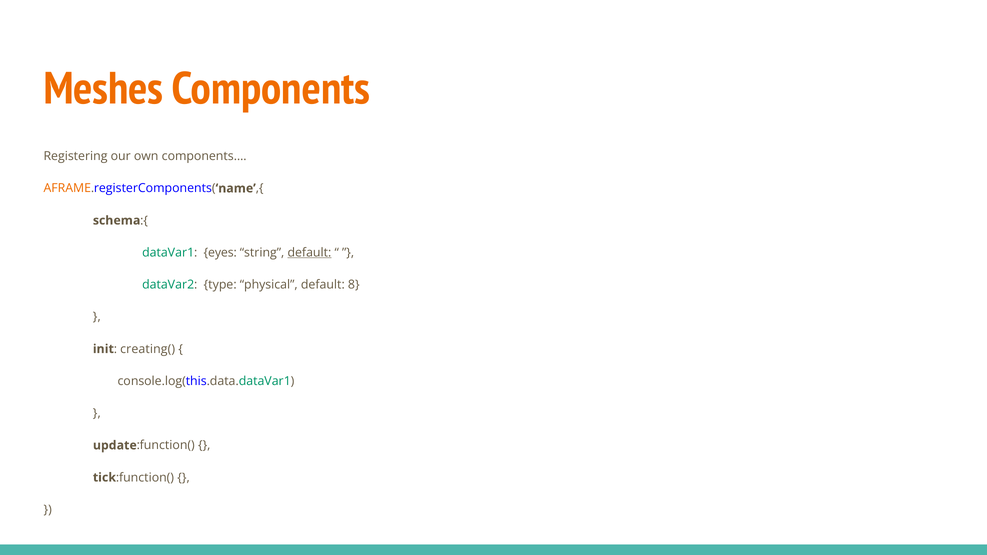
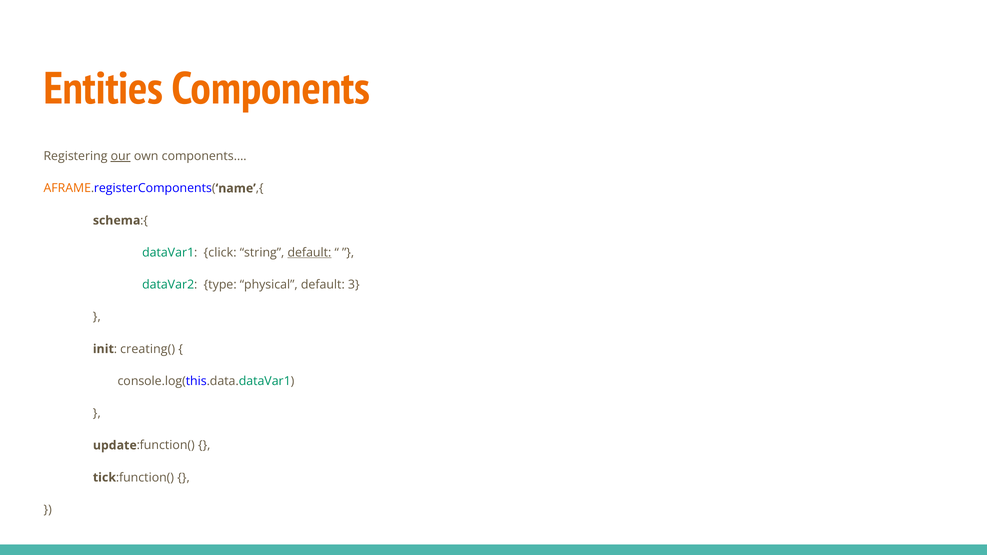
Meshes: Meshes -> Entities (103, 89)
our underline: none -> present (121, 156)
eyes: eyes -> click (220, 253)
8: 8 -> 3 (354, 285)
